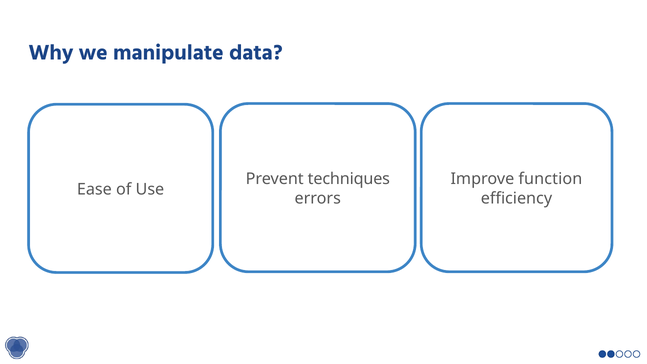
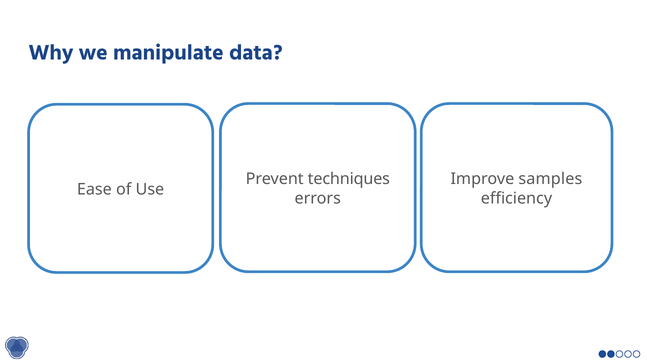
function: function -> samples (550, 179)
